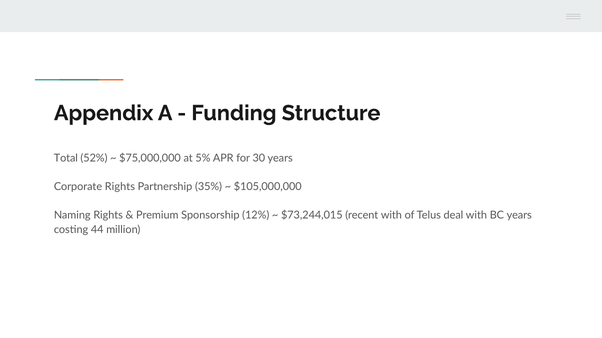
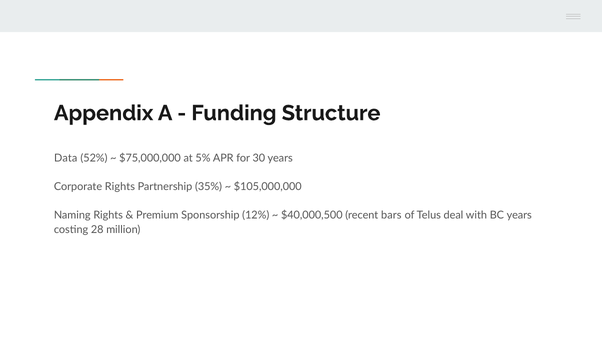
Total: Total -> Data (66, 159)
$73,244,015: $73,244,015 -> $40,000,500 (312, 215)
recent with: with -> bars (391, 215)
44: 44 -> 28 (97, 230)
